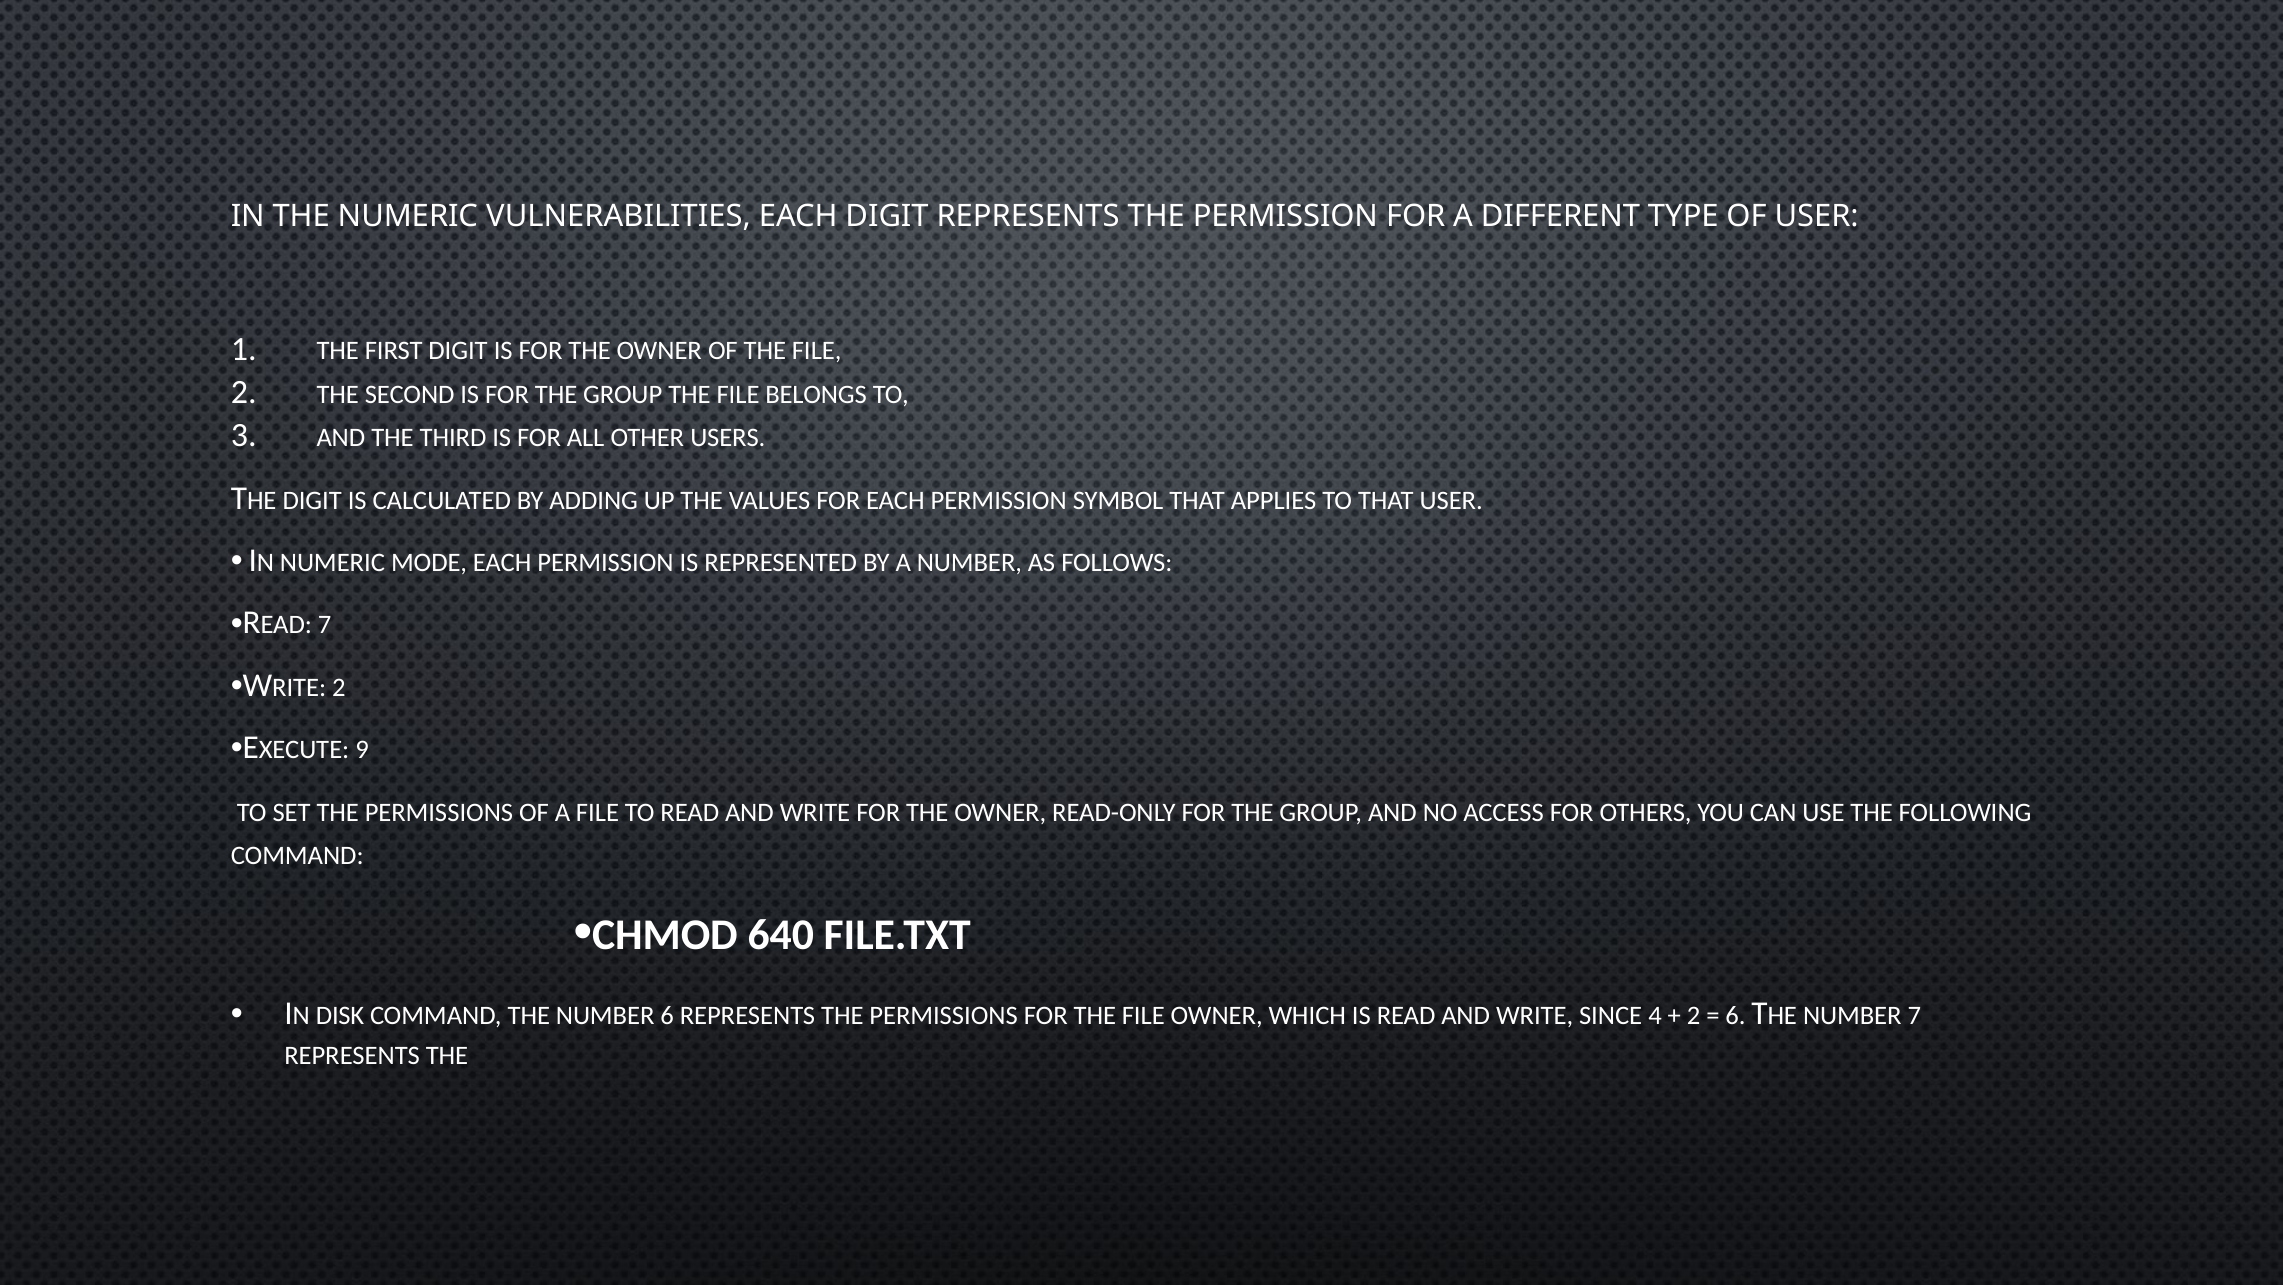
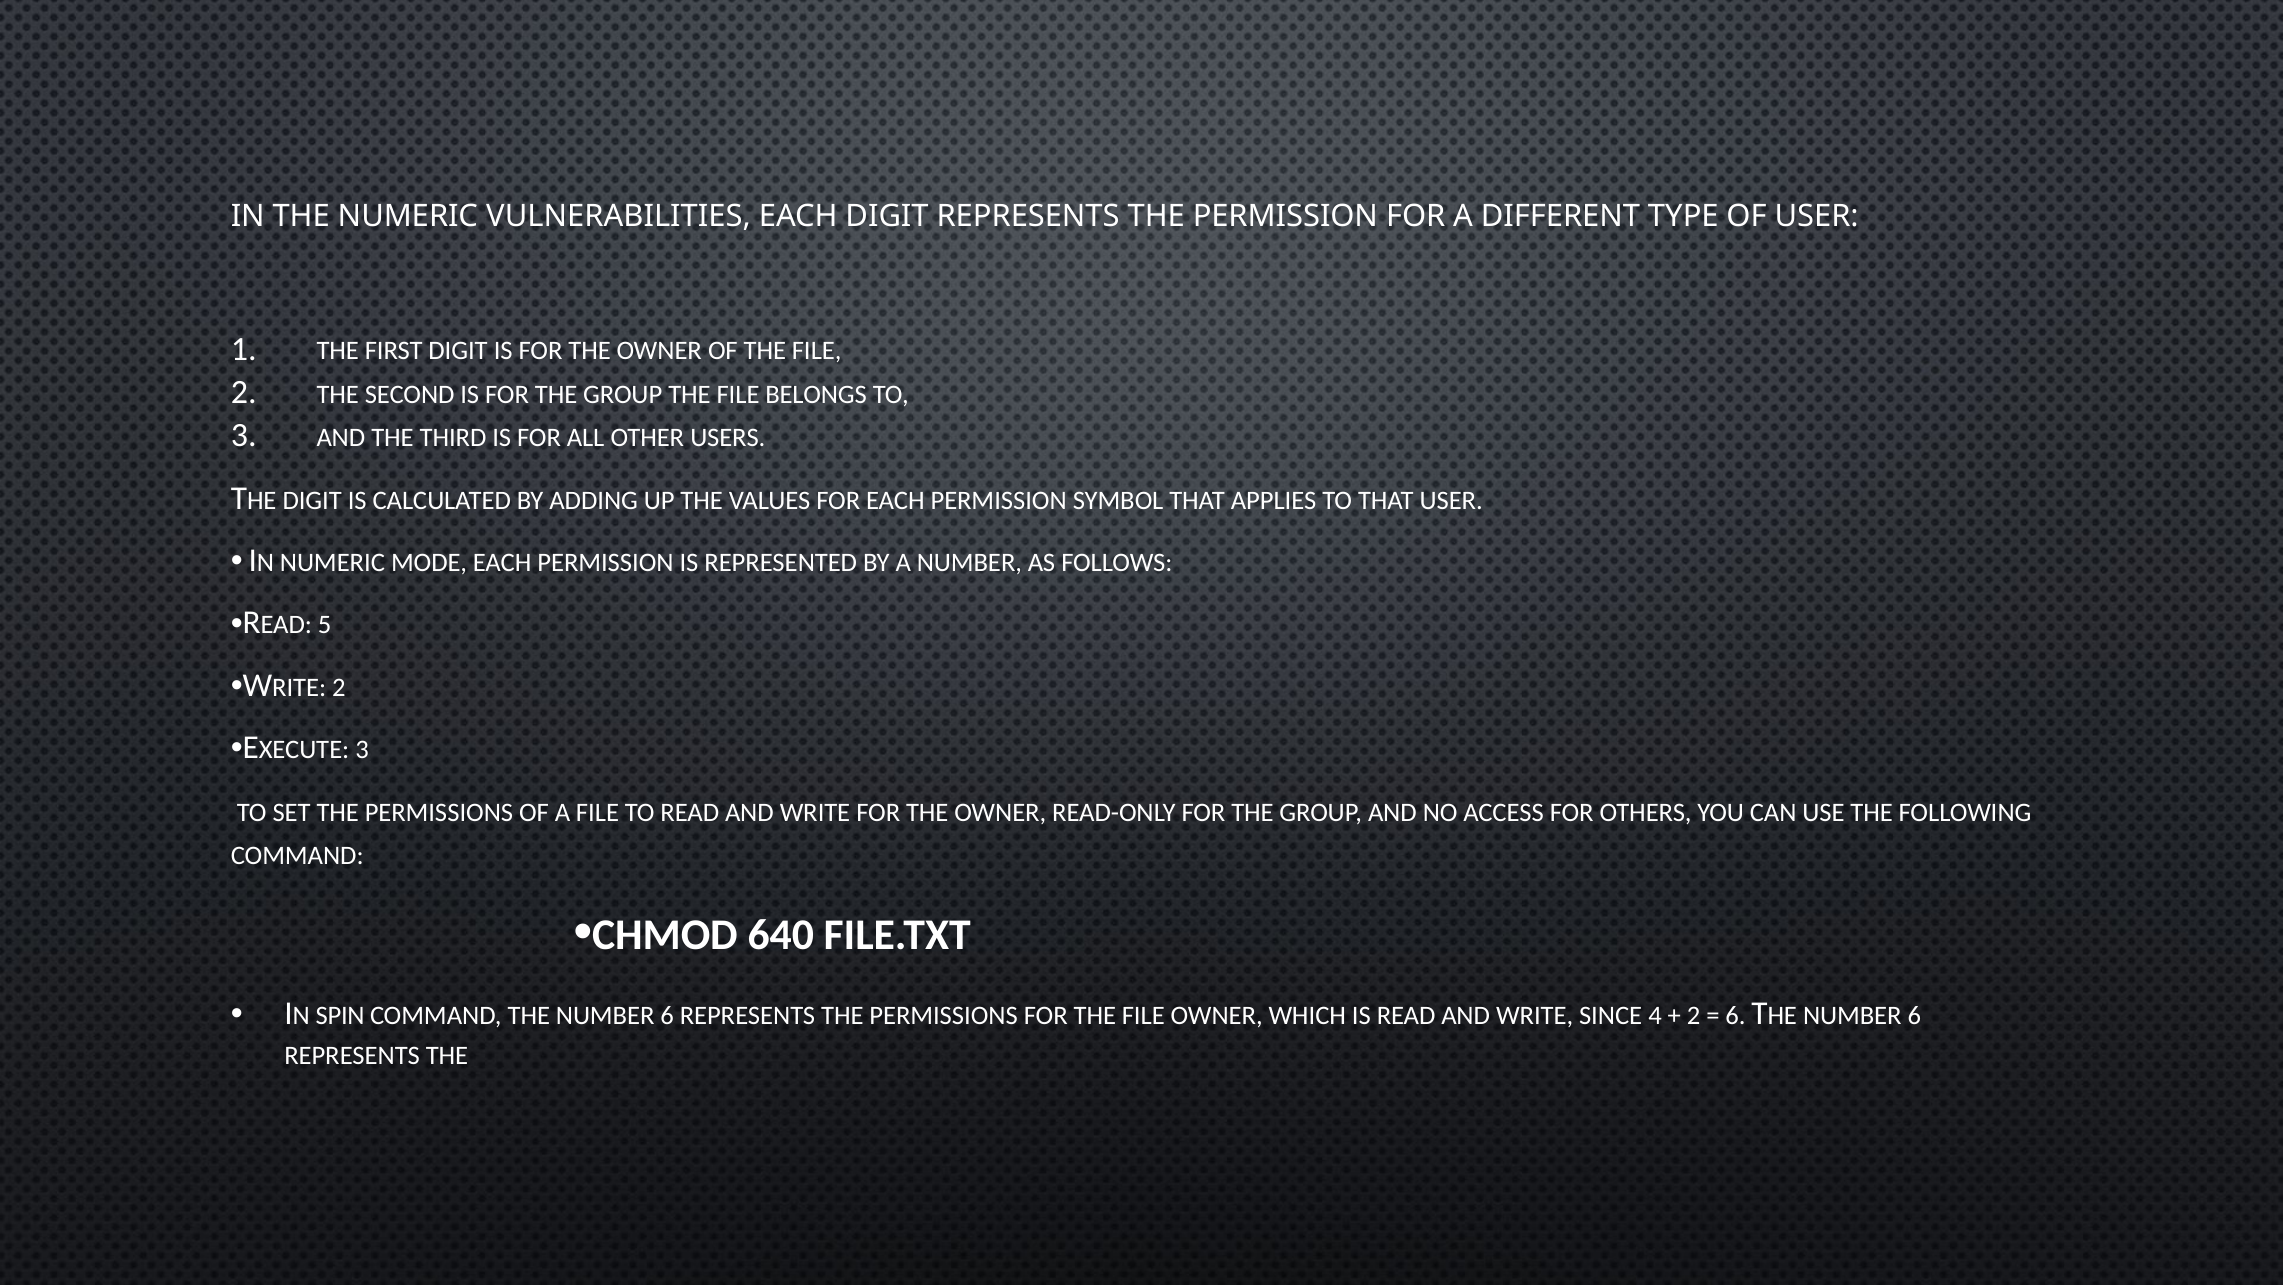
7: 7 -> 5 (325, 625)
9: 9 -> 3 (362, 750)
DISK: DISK -> SPIN (340, 1015)
7: 7 -> 6 (1914, 1015)
